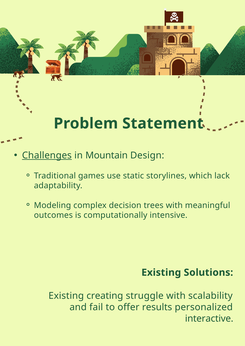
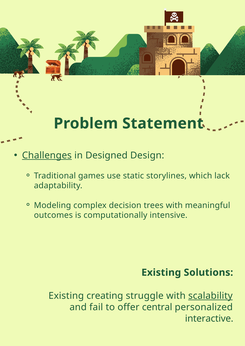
Mountain: Mountain -> Designed (106, 156)
scalability underline: none -> present (210, 296)
results: results -> central (157, 308)
